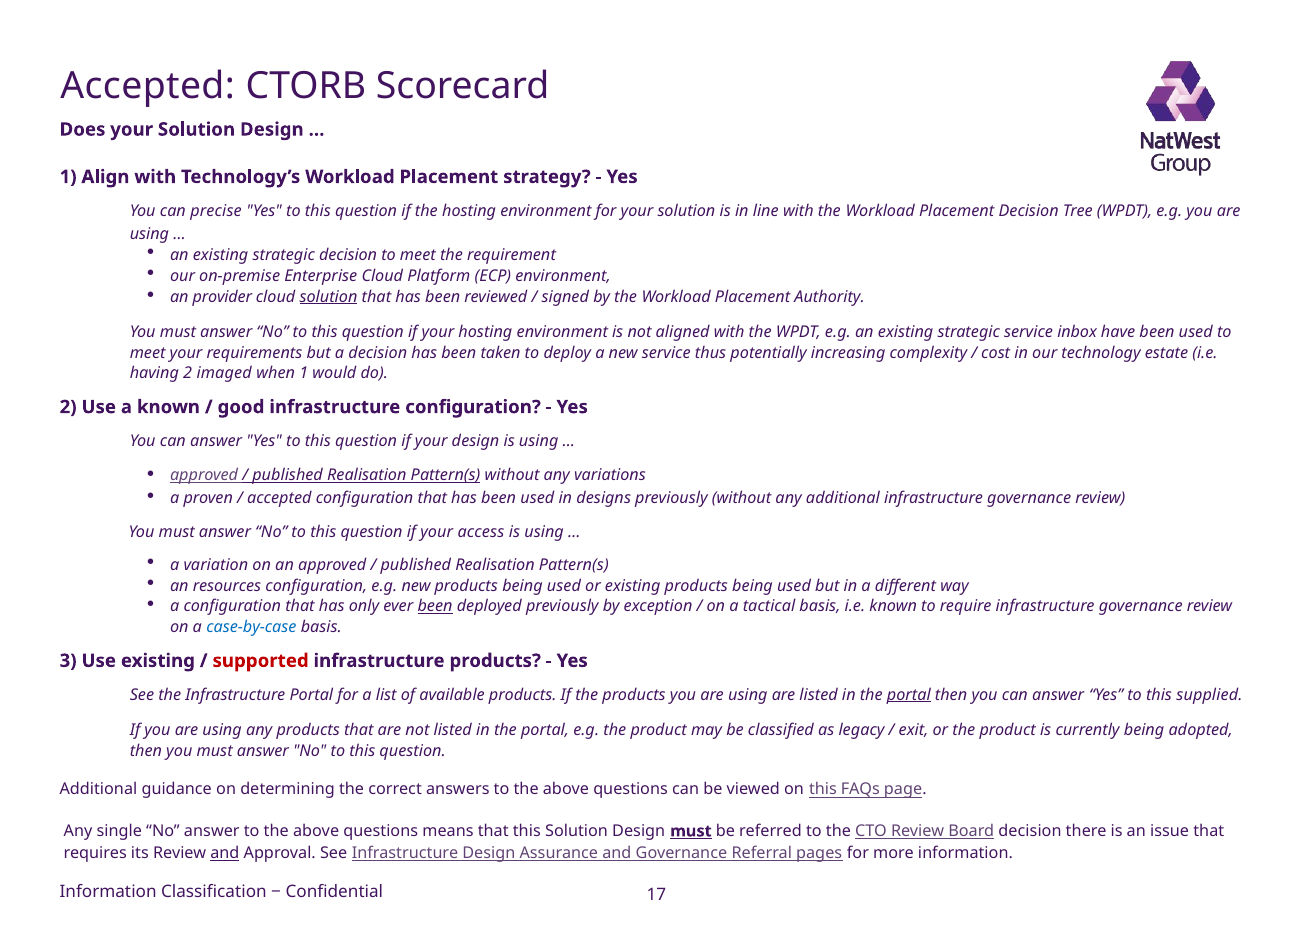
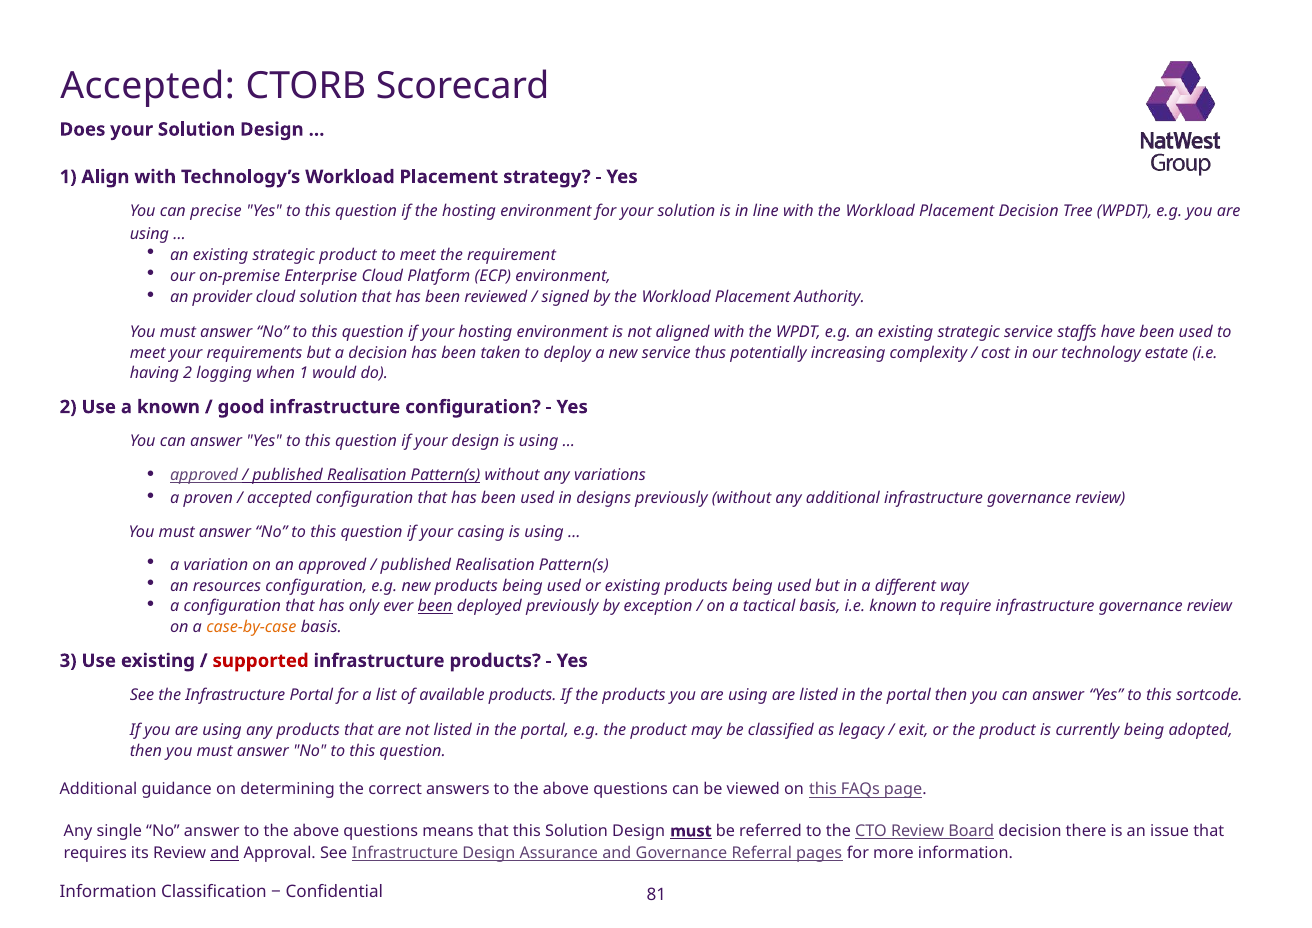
strategic decision: decision -> product (348, 255)
solution underline: present -> none (328, 297)
inbox: inbox -> staffs (1077, 332)
imaged: imaged -> logging (224, 373)
access: access -> casing (481, 532)
case-by-case colour: blue -> orange (251, 627)
portal underline: present -> none (909, 695)
supplied: supplied -> sortcode (1209, 695)
17: 17 -> 81 (656, 894)
